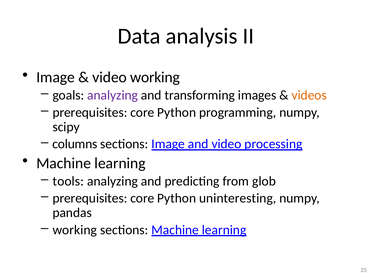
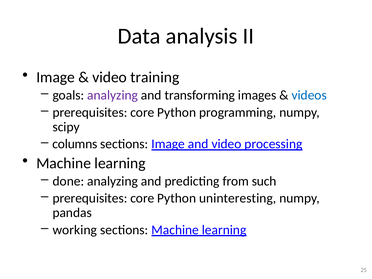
video working: working -> training (155, 77)
videos colour: orange -> blue (309, 95)
tools: tools -> done (68, 181)
glob: glob -> such (264, 181)
